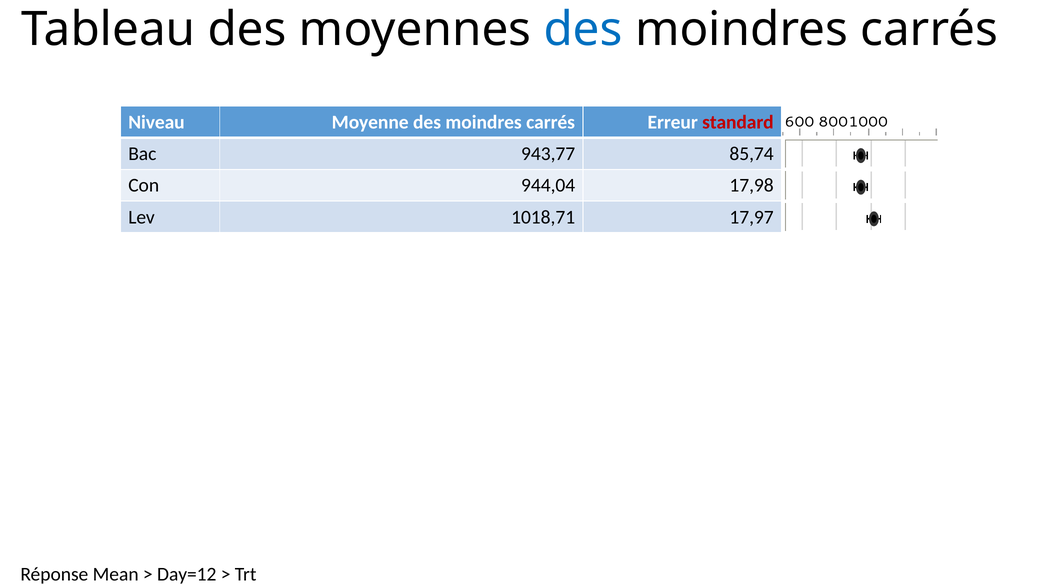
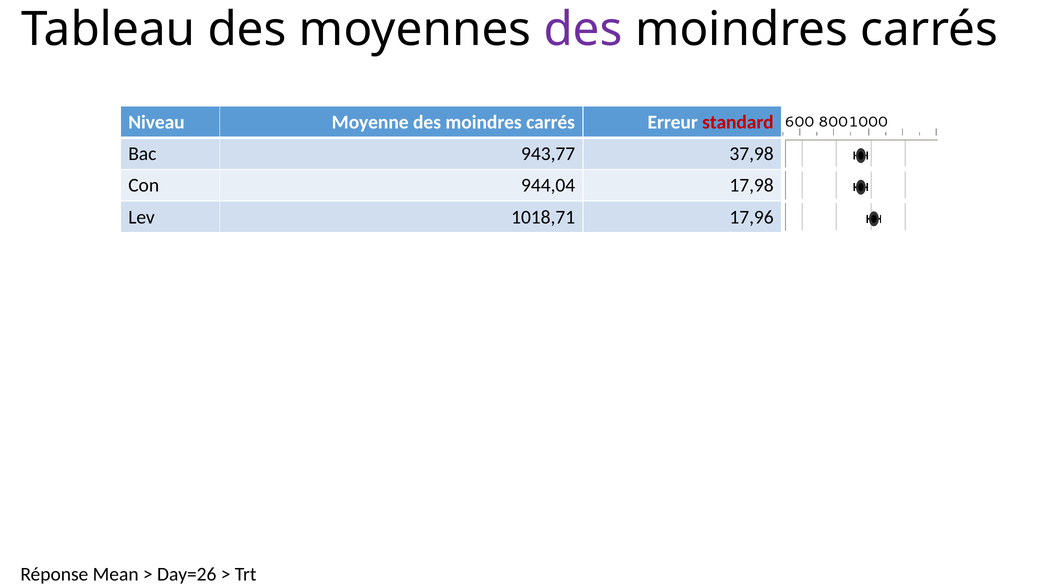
des colour: blue -> purple (583, 29)
85,74: 85,74 -> 37,98 (752, 154)
17,97: 17,97 -> 17,96 (752, 217)
Day=12: Day=12 -> Day=26 (187, 574)
